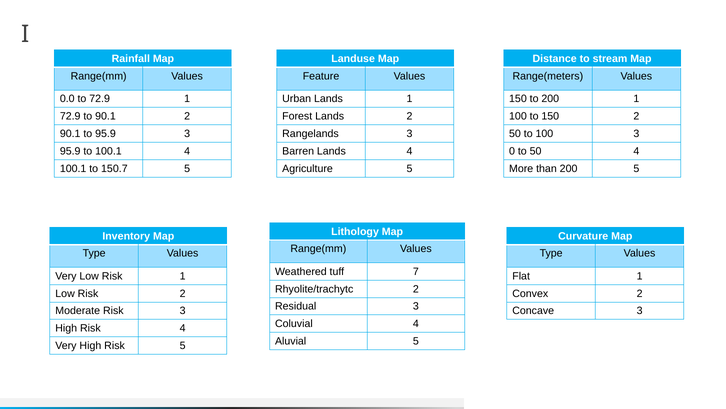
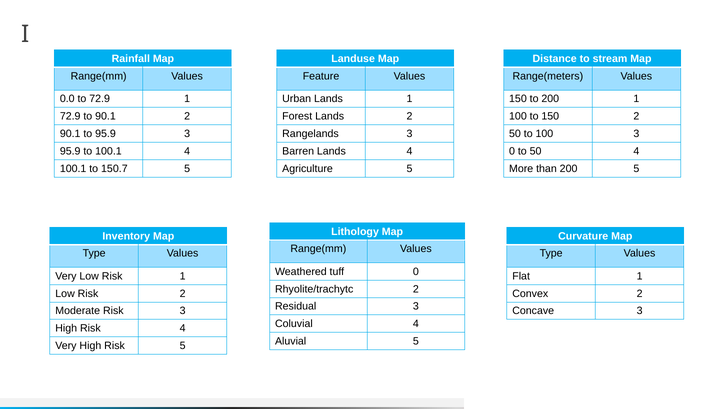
tuff 7: 7 -> 0 (416, 271)
